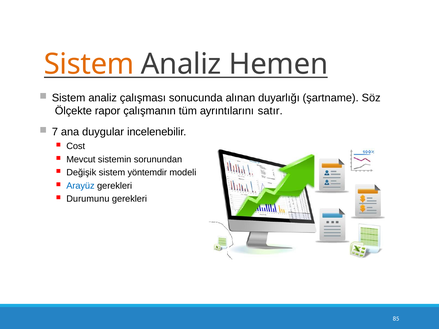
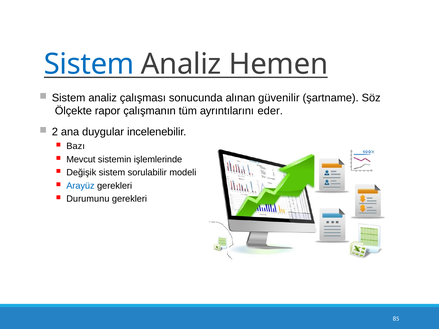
Sistem colour: orange -> blue (89, 64)
duyarlığı: duyarlığı -> güvenilir (279, 98)
satır: satır -> eder (270, 111)
7: 7 -> 2 (55, 132)
Cost: Cost -> Bazı (76, 146)
sorunundan: sorunundan -> işlemlerinde (158, 160)
yöntemdir: yöntemdir -> sorulabilir (147, 173)
